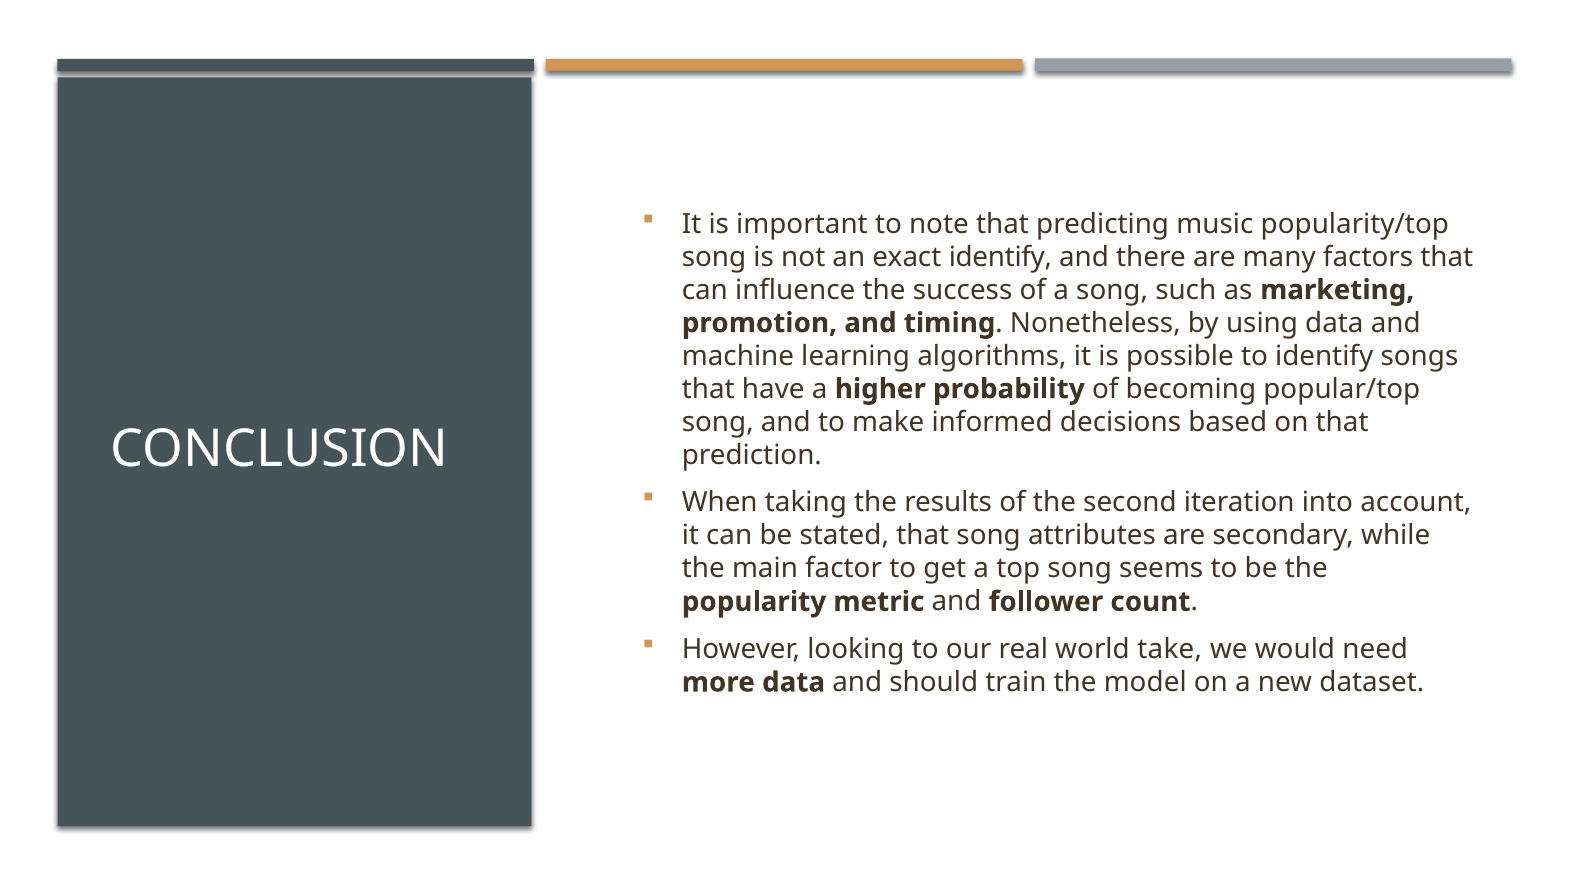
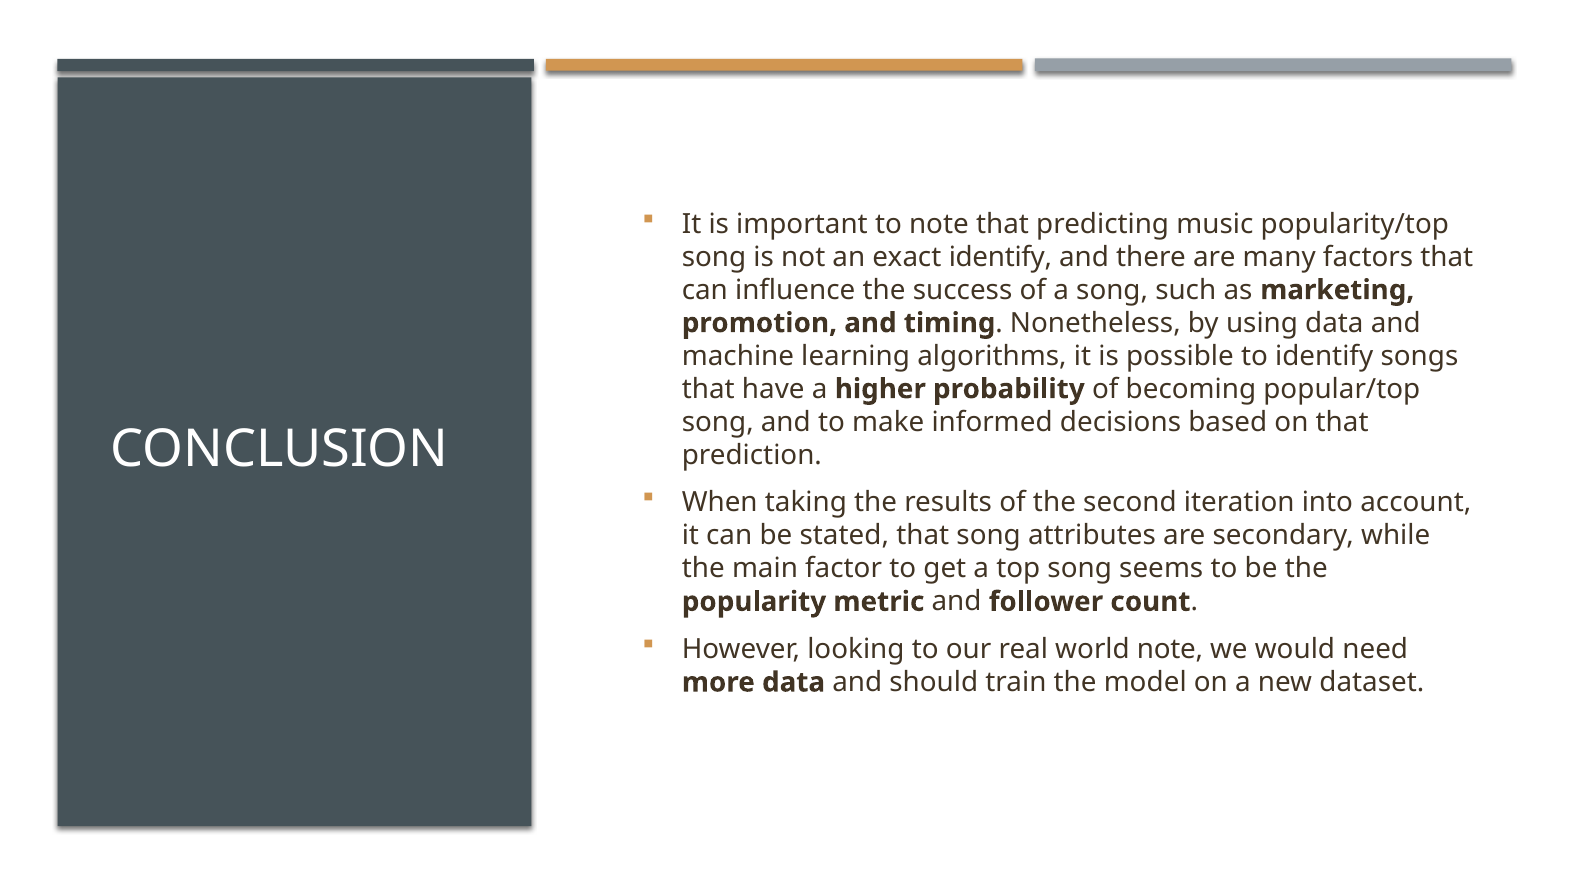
world take: take -> note (1170, 649)
